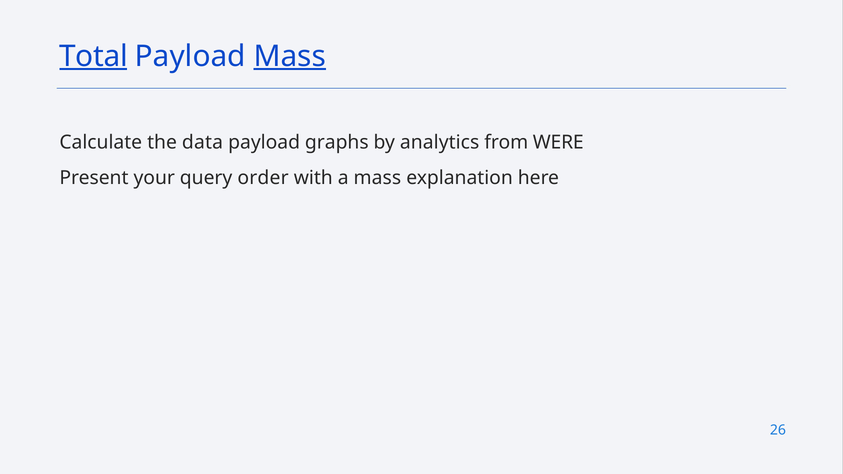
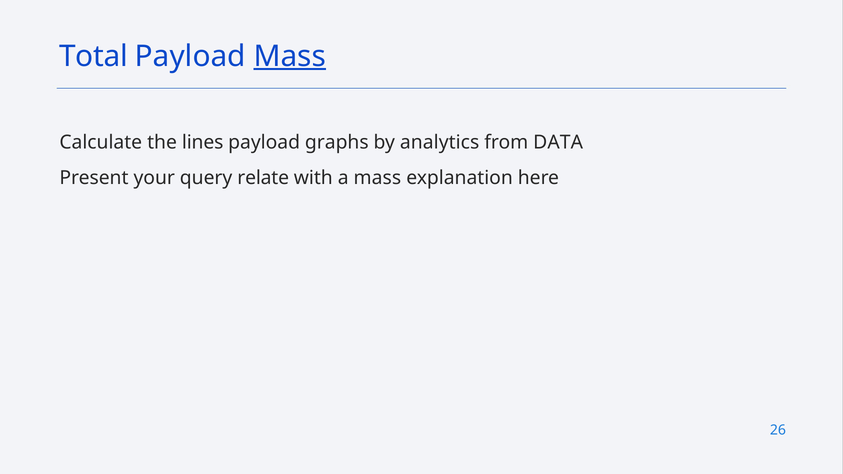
Total underline: present -> none (94, 56)
data: data -> lines (203, 142)
WERE: WERE -> DATA (558, 142)
order: order -> relate (263, 178)
